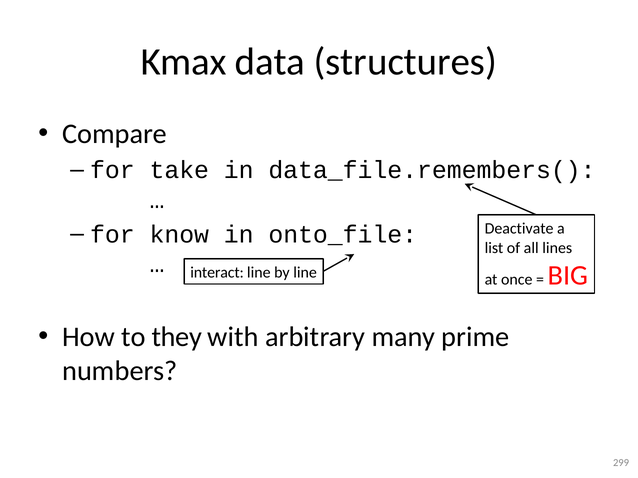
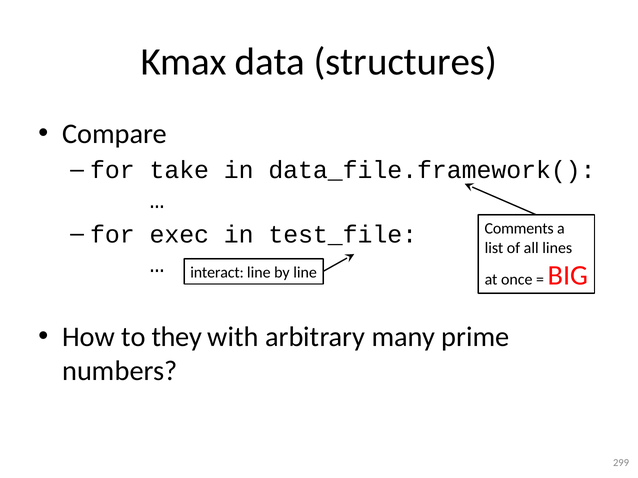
data_file.remembers(: data_file.remembers( -> data_file.framework( (432, 170)
know: know -> exec (179, 235)
onto_file: onto_file -> test_file (343, 235)
Deactivate: Deactivate -> Comments (519, 229)
